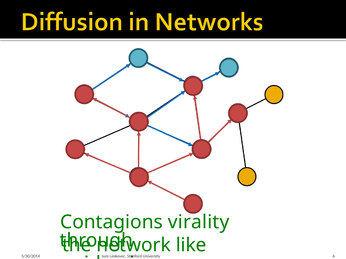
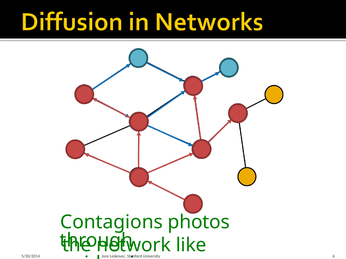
virality: virality -> photos (199, 222)
